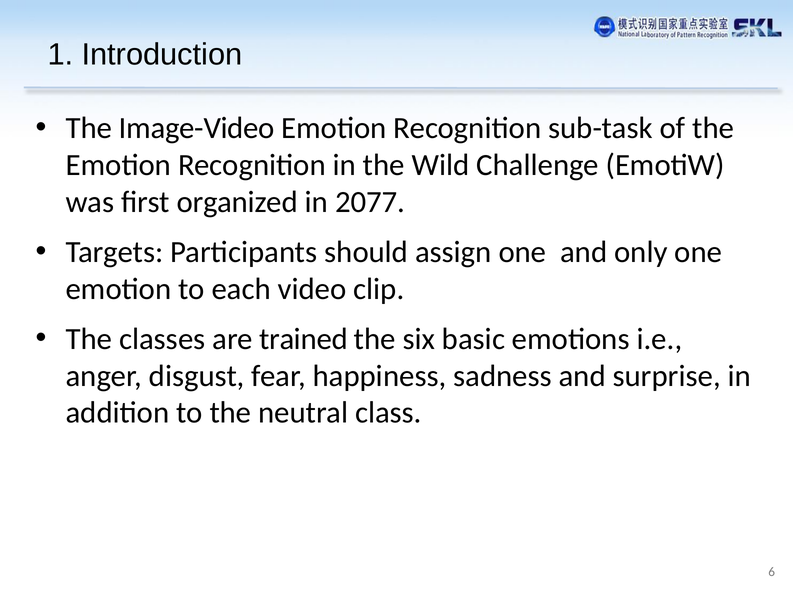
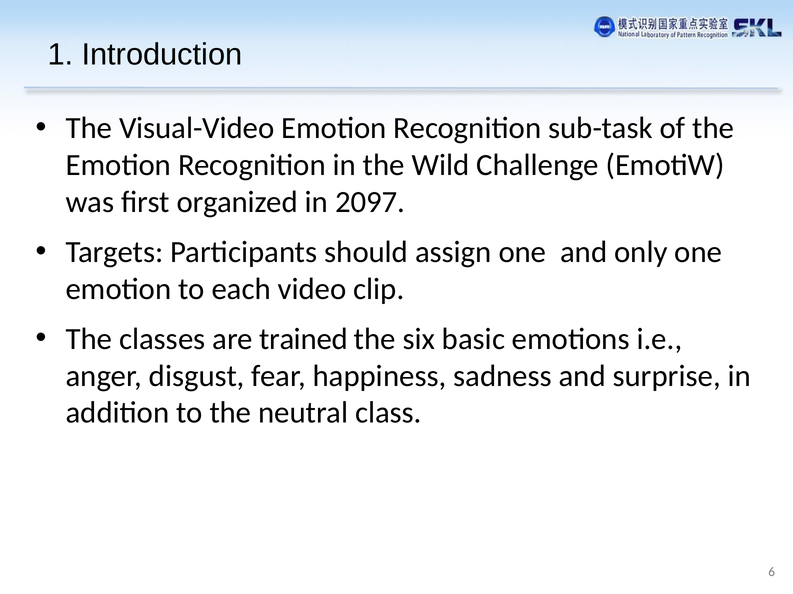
Image-Video: Image-Video -> Visual-Video (197, 128)
2077: 2077 -> 2097 (370, 202)
